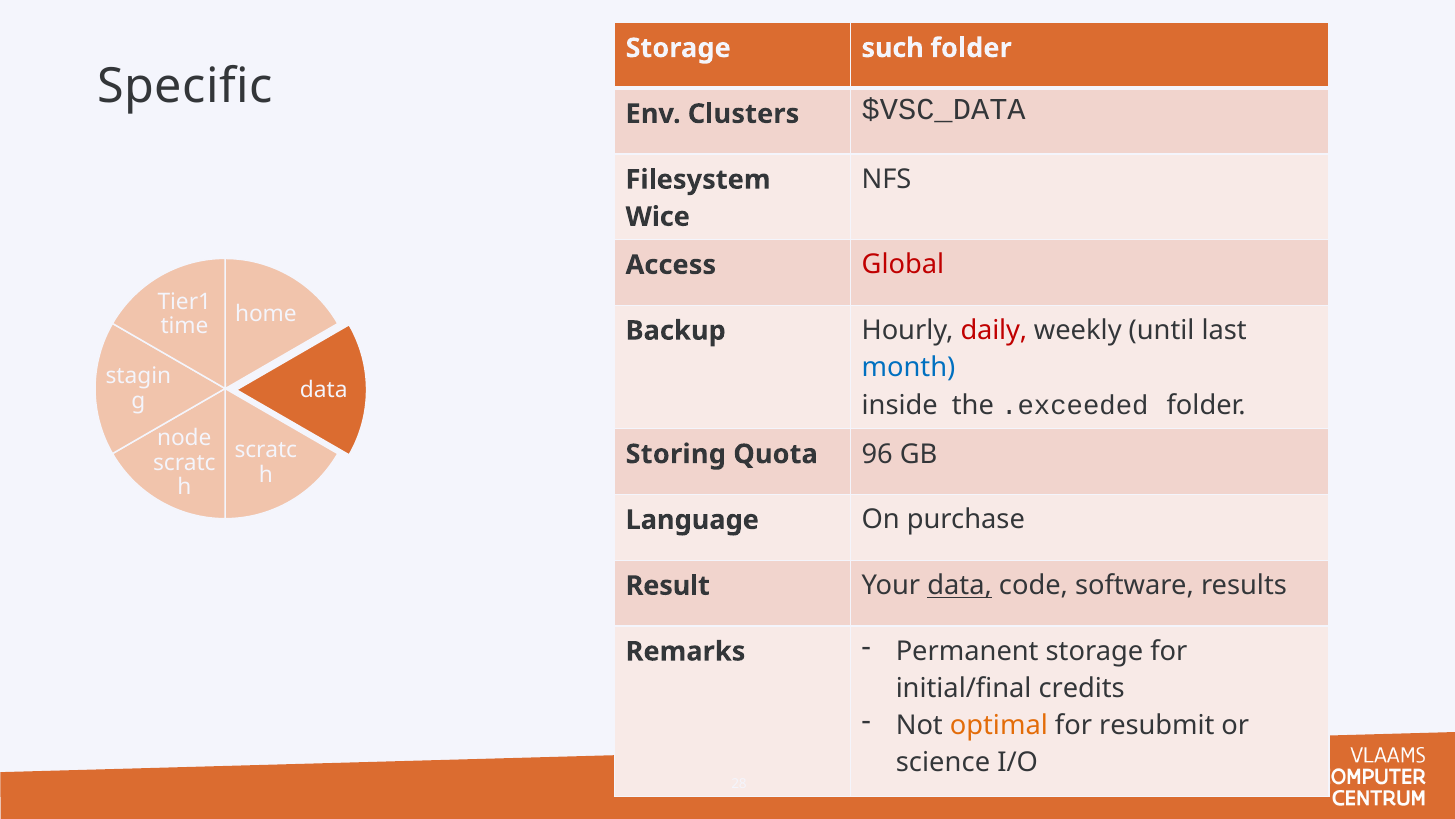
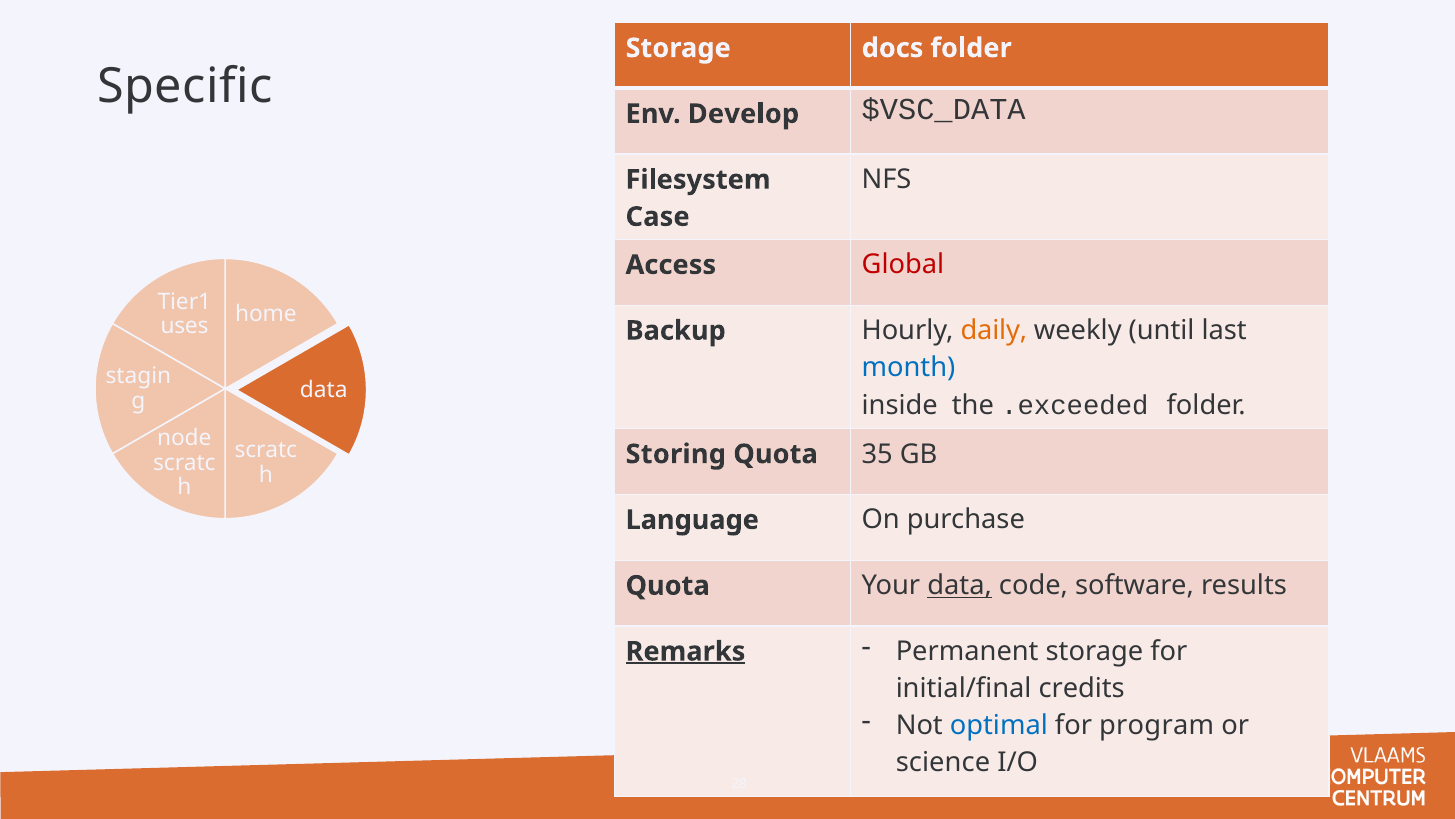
such: such -> docs (893, 48)
Clusters: Clusters -> Develop (743, 114)
Wice: Wice -> Case (658, 217)
time: time -> uses (184, 326)
daily colour: red -> orange (994, 330)
96: 96 -> 35 (877, 454)
Result: Result -> Quota (668, 585)
Remarks underline: none -> present (685, 651)
optimal colour: orange -> blue (999, 725)
resubmit: resubmit -> program (1157, 725)
